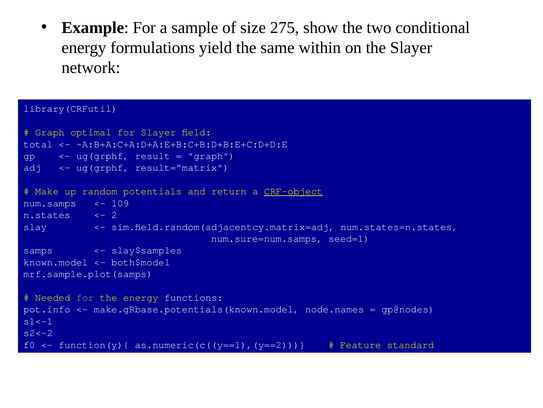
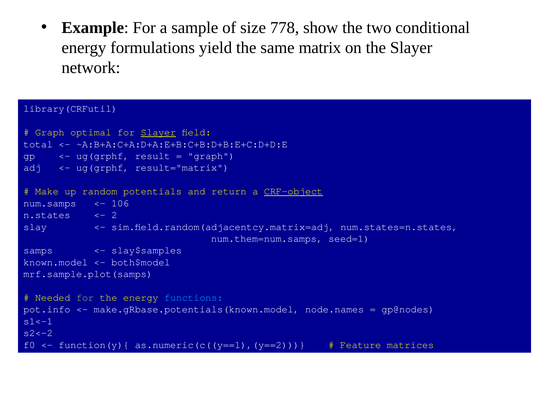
275: 275 -> 778 (285, 28)
within: within -> matrix (320, 48)
Slayer underline: none -> present (158, 132)
109: 109 -> 106 (120, 203)
num.sure=num.samps: num.sure=num.samps -> num.them=num.samps (267, 238)
functions colour: white -> light blue (194, 297)
standard: standard -> matrices (410, 344)
